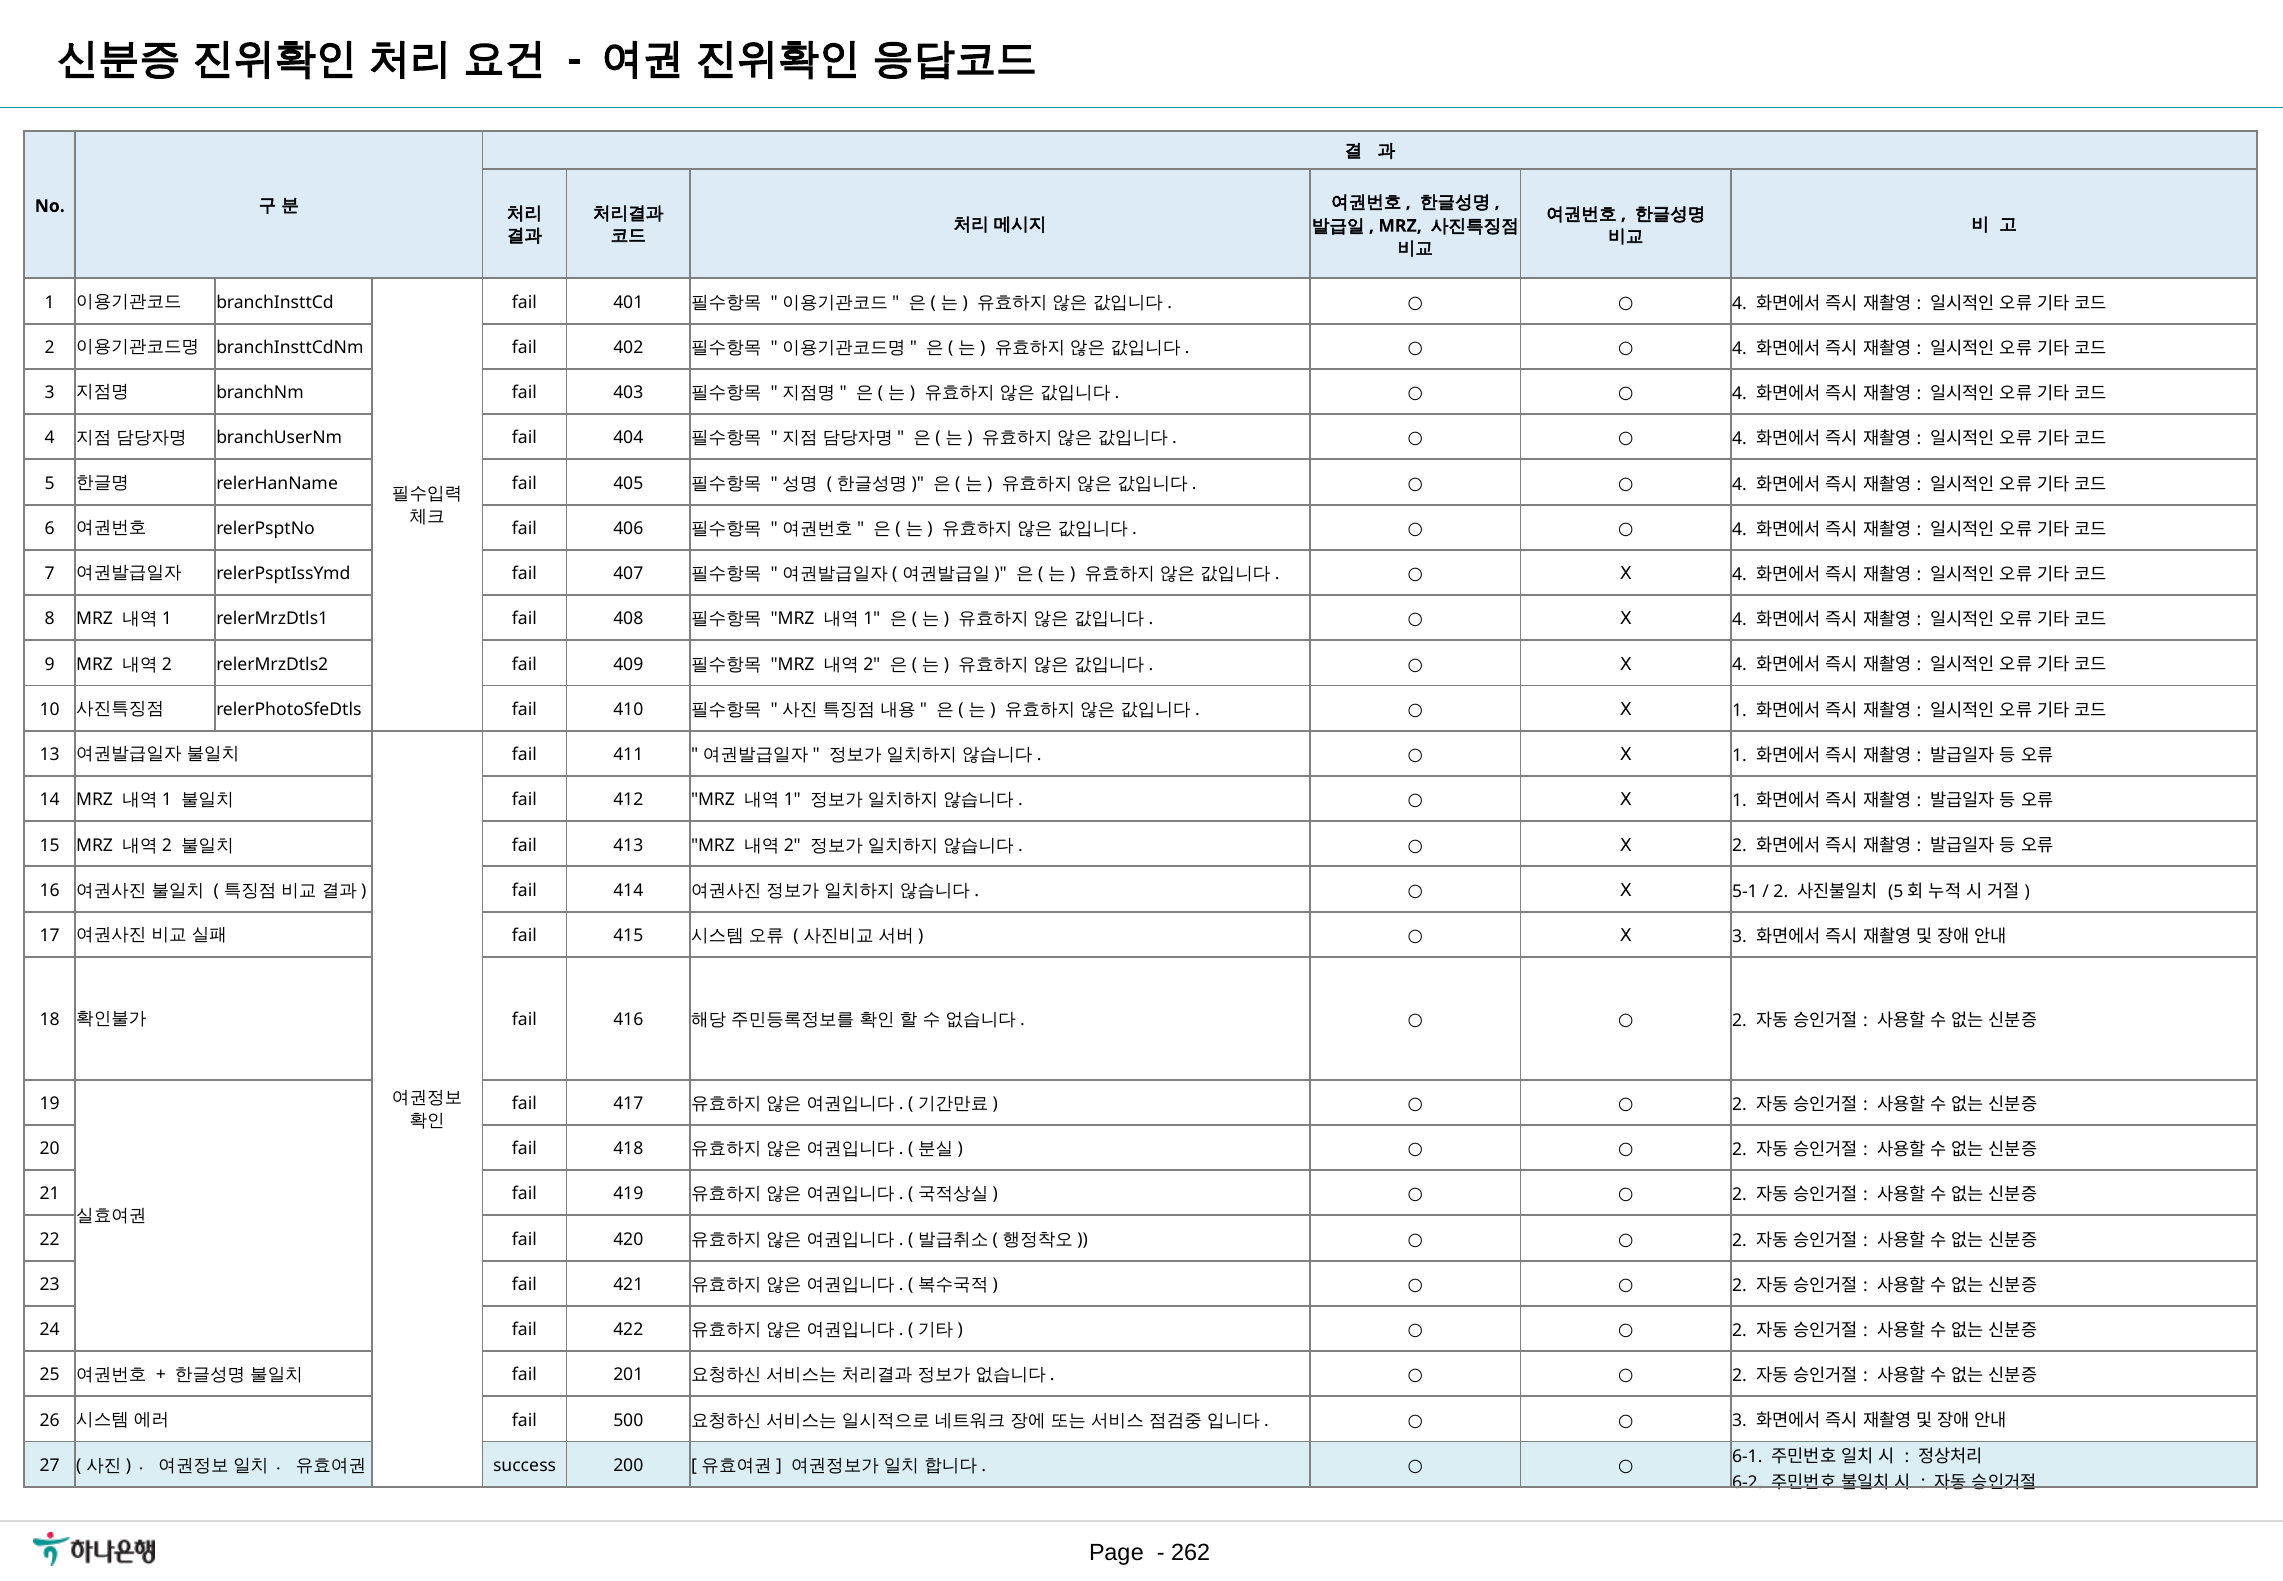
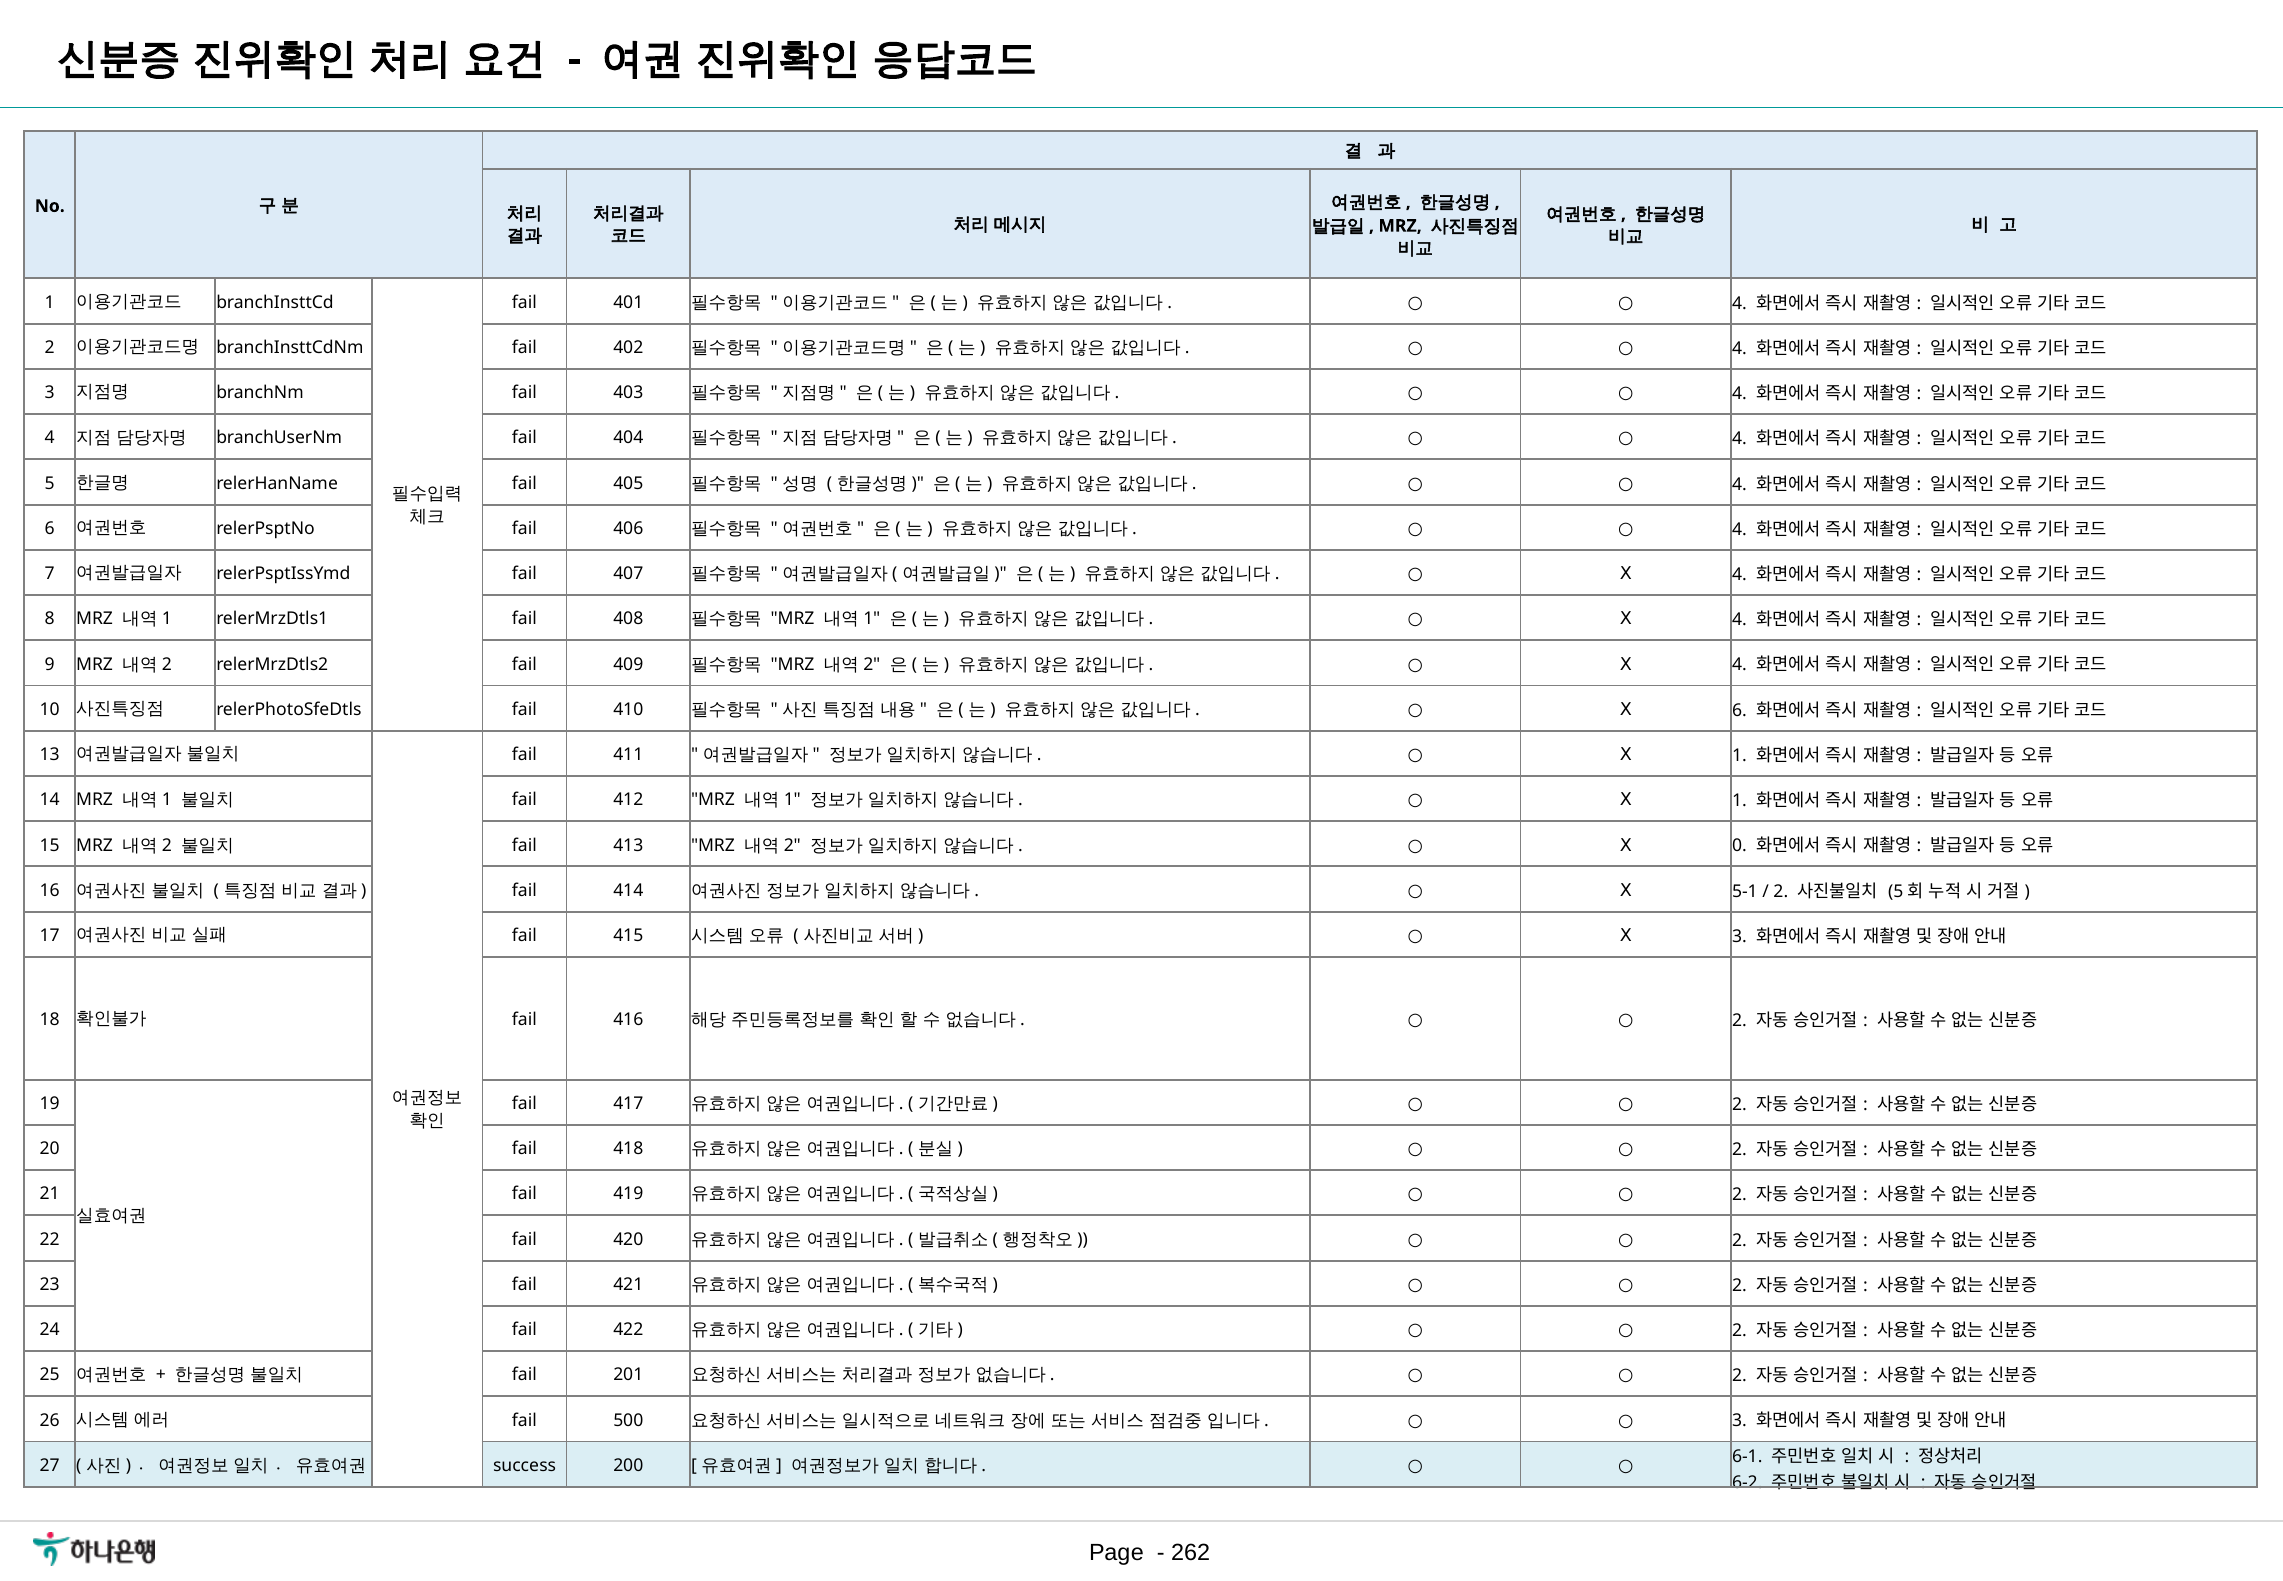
1: 1 -> 6 (1740, 710)
Ⅹ 2: 2 -> 0 (1740, 846)
